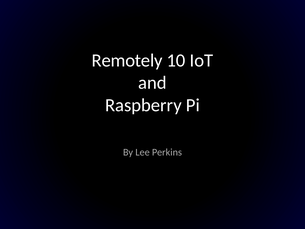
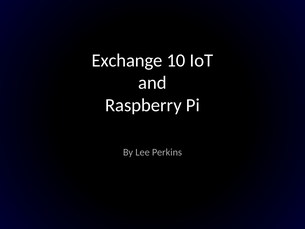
Remotely: Remotely -> Exchange (127, 60)
